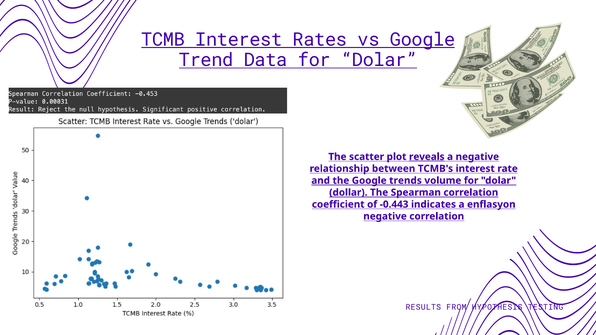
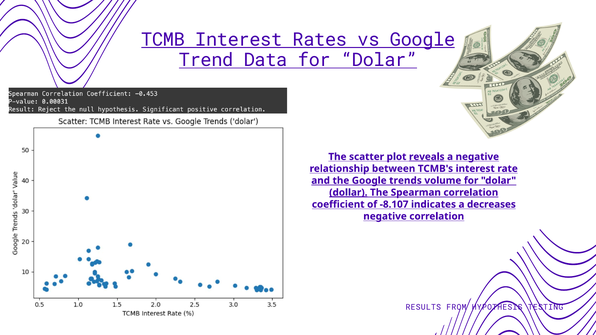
dollar underline: none -> present (348, 193)
-0.443: -0.443 -> -8.107 (394, 205)
enflasyon: enflasyon -> decreases (491, 205)
